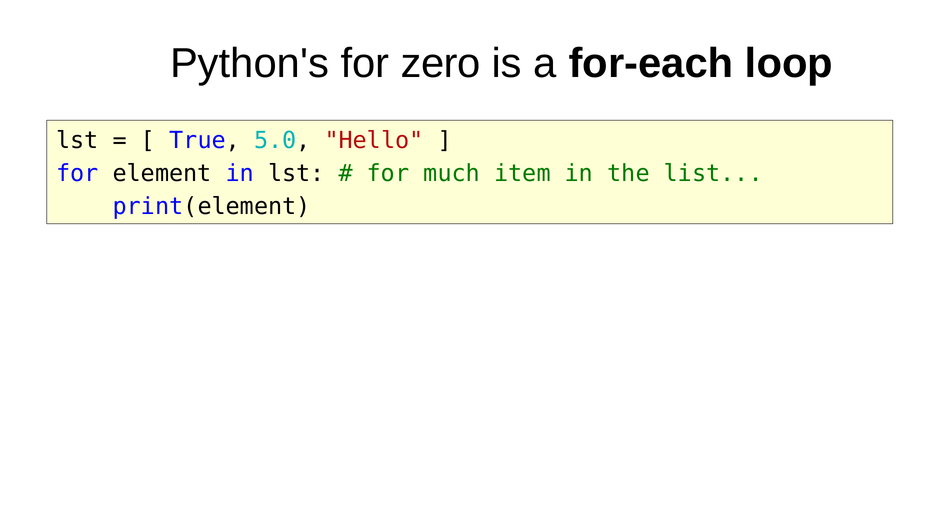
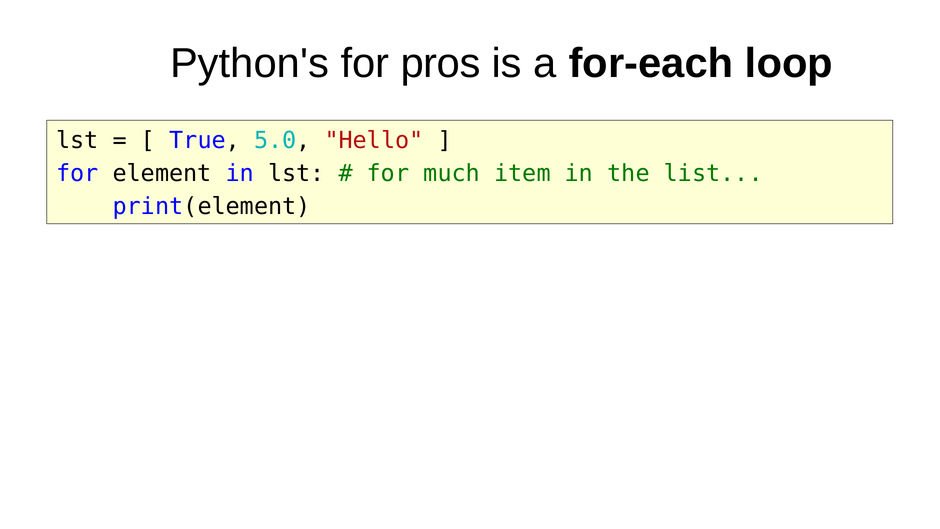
zero: zero -> pros (441, 63)
